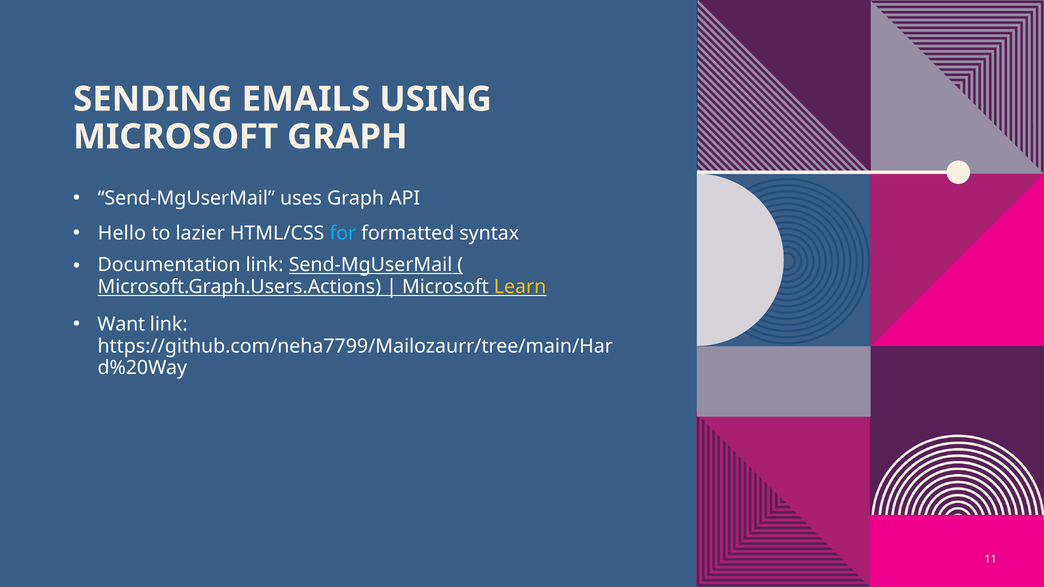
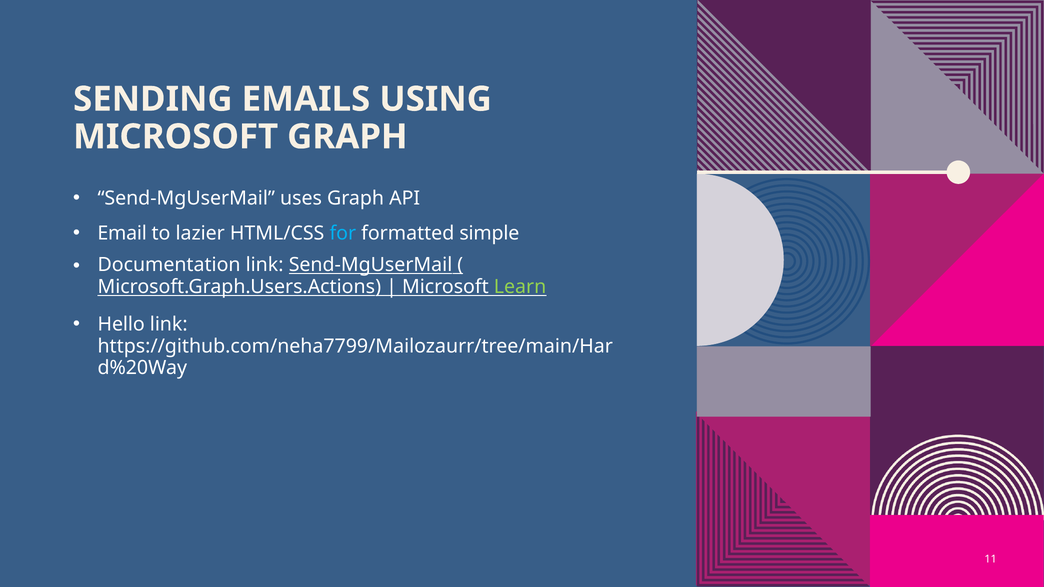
Hello: Hello -> Email (122, 233)
syntax: syntax -> simple (489, 233)
Learn colour: yellow -> light green (520, 287)
Want: Want -> Hello (121, 325)
